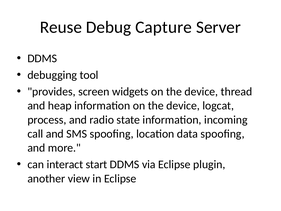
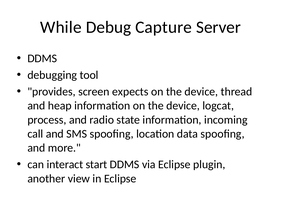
Reuse: Reuse -> While (61, 27)
widgets: widgets -> expects (130, 92)
